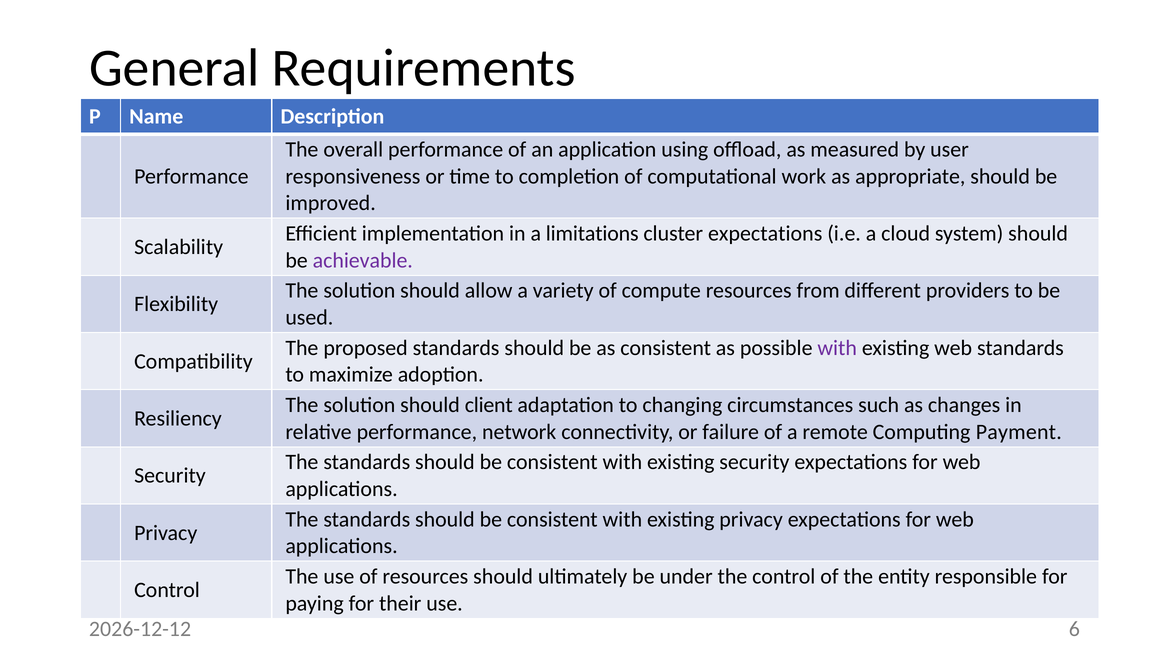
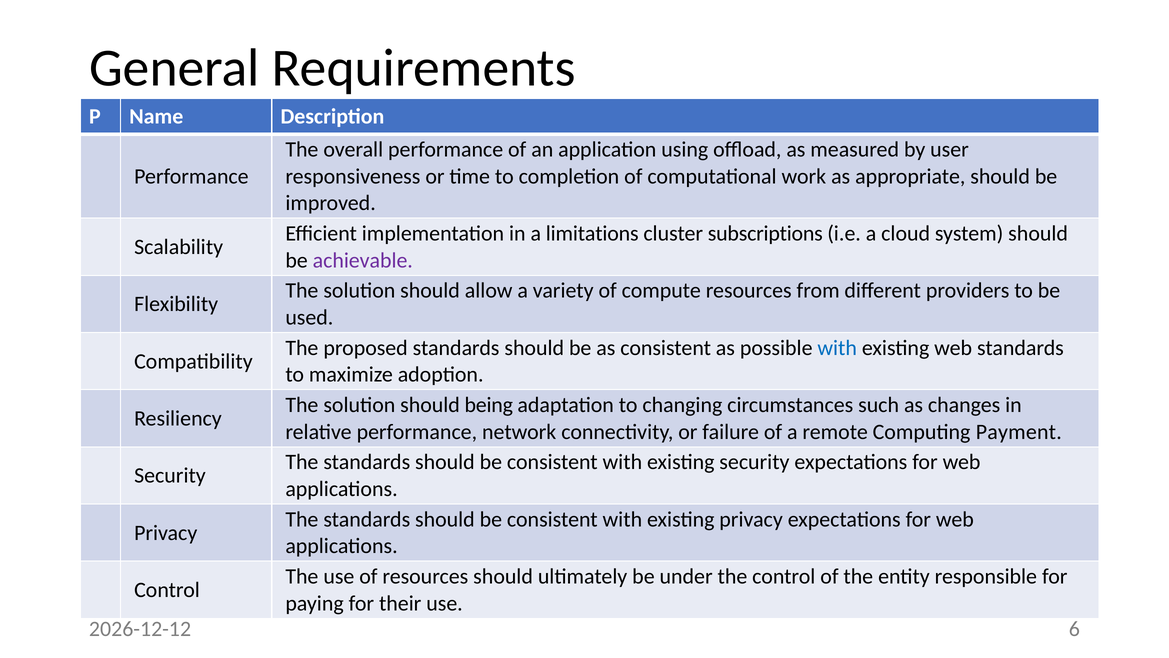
cluster expectations: expectations -> subscriptions (765, 233)
with colour: purple -> blue (837, 348)
client: client -> being (489, 405)
